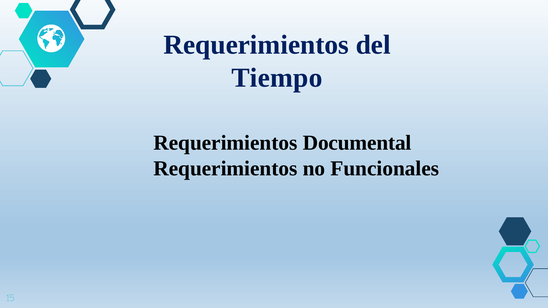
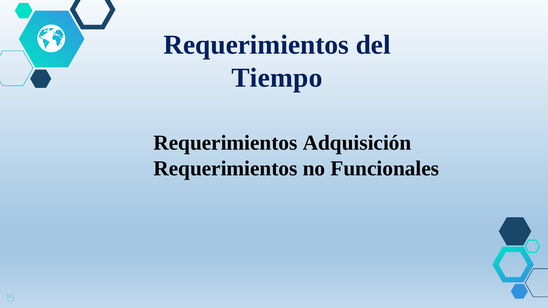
Documental: Documental -> Adquisición (357, 143)
